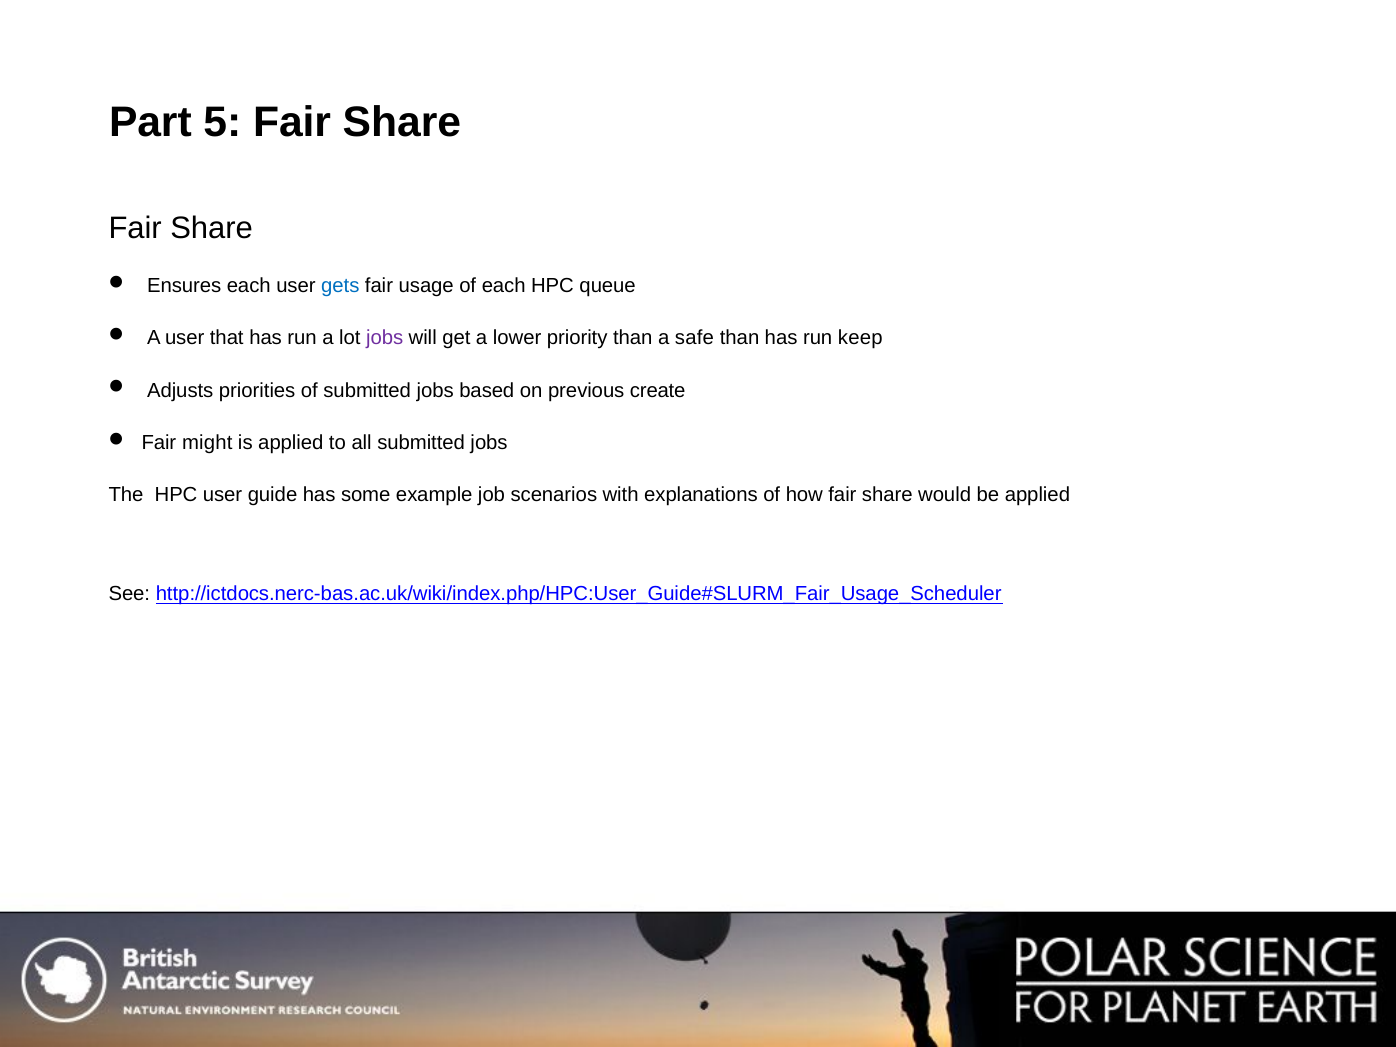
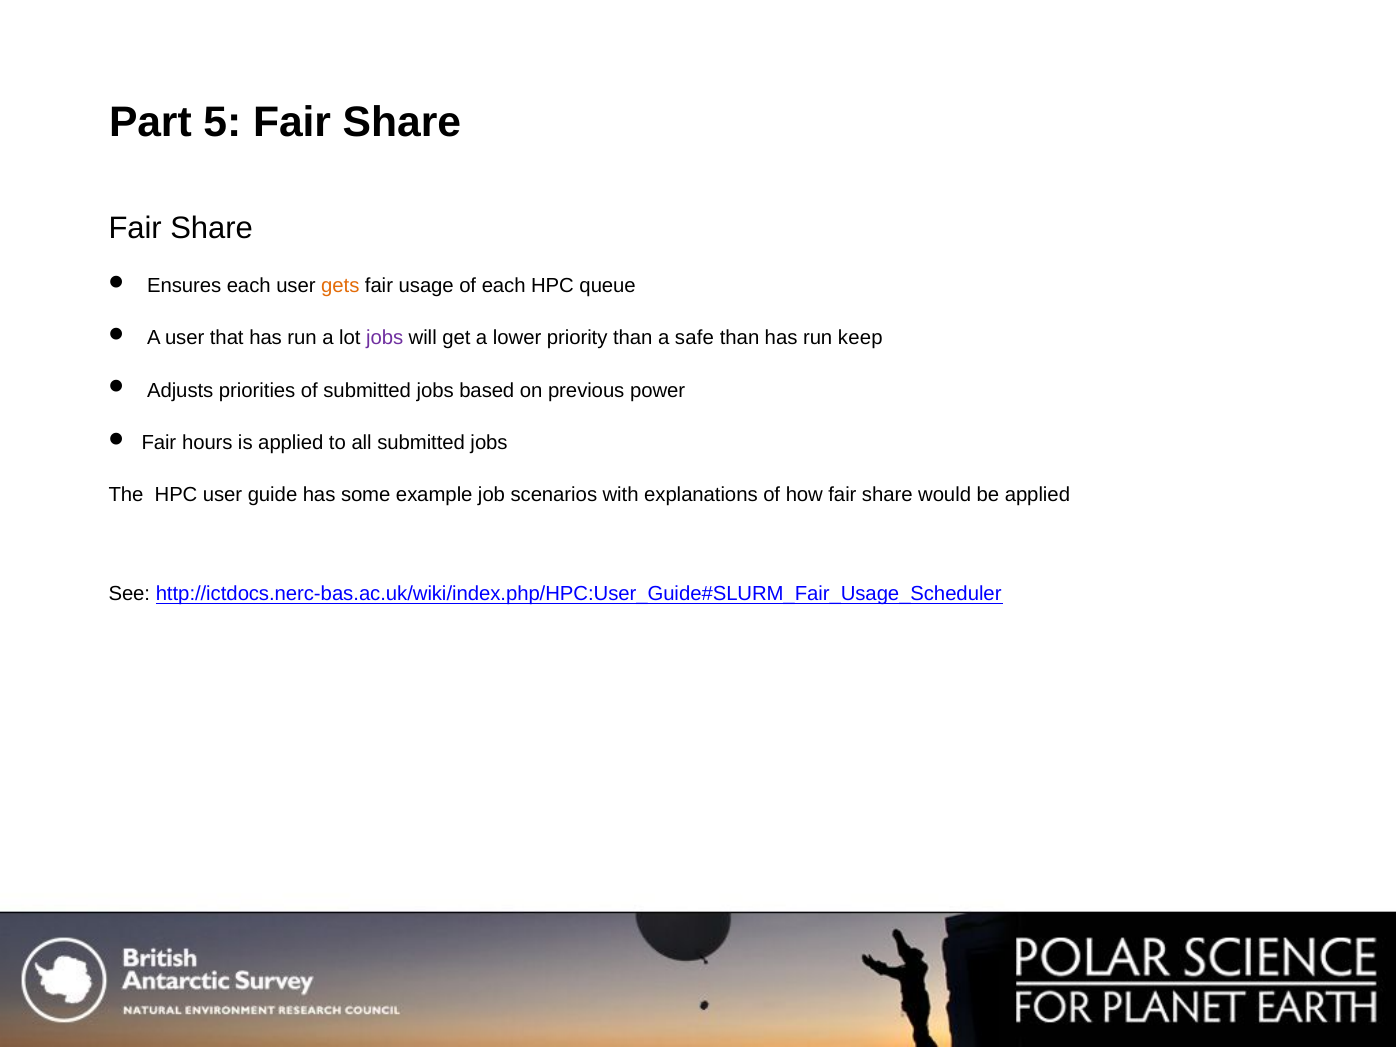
gets colour: blue -> orange (340, 286)
create: create -> power (658, 391)
might: might -> hours (207, 443)
